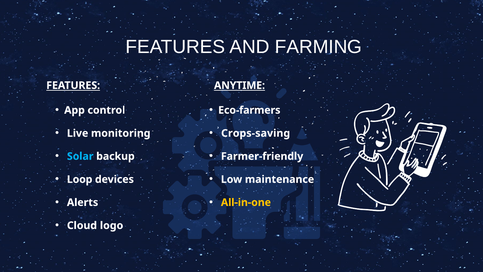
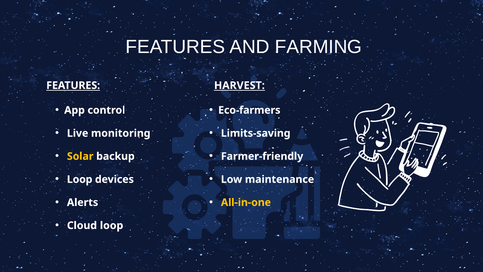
ANYTIME: ANYTIME -> HARVEST (239, 85)
Crops-saving: Crops-saving -> Limits-saving (256, 133)
Solar colour: light blue -> yellow (80, 156)
Cloud logo: logo -> loop (112, 225)
